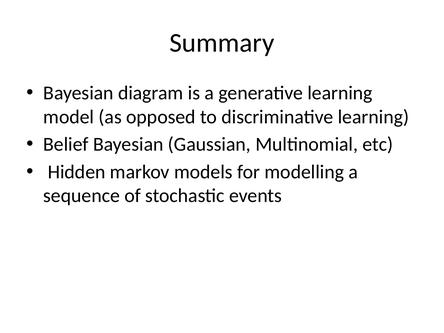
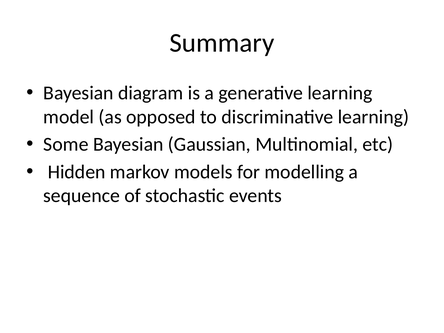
Belief: Belief -> Some (66, 144)
